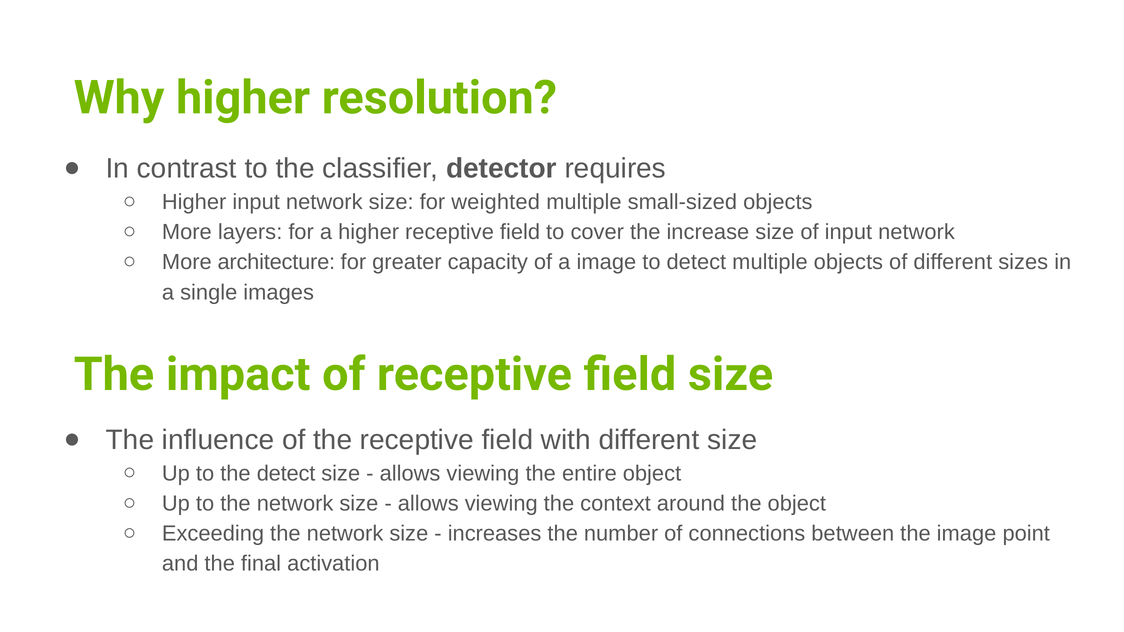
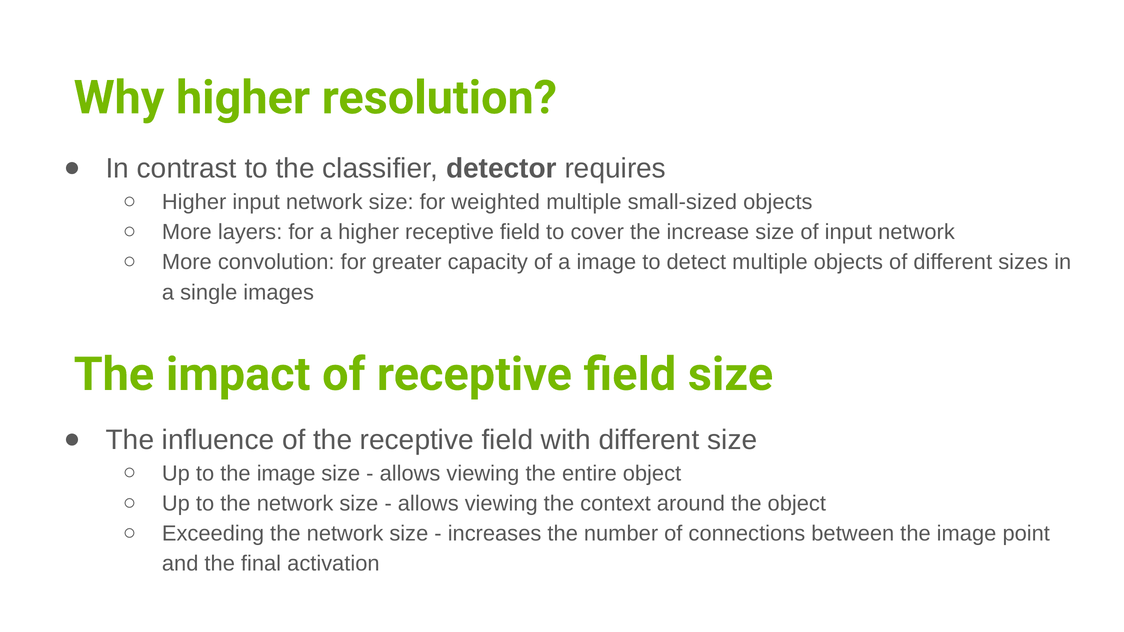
architecture: architecture -> convolution (276, 262)
to the detect: detect -> image (286, 474)
